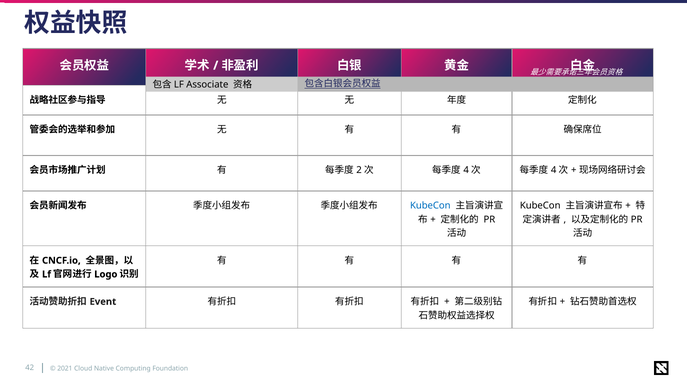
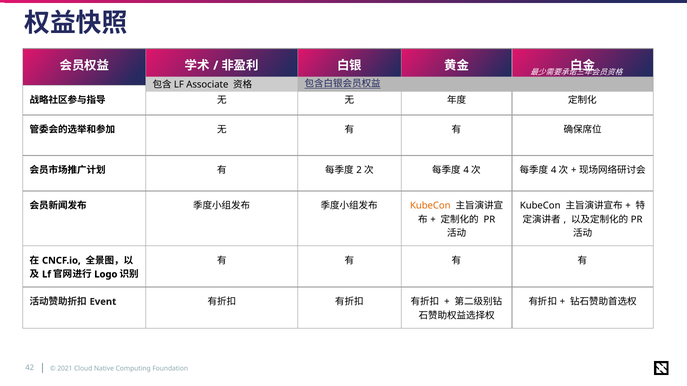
KubeCon colour: blue -> orange (430, 206)
